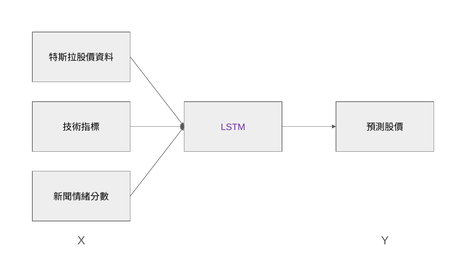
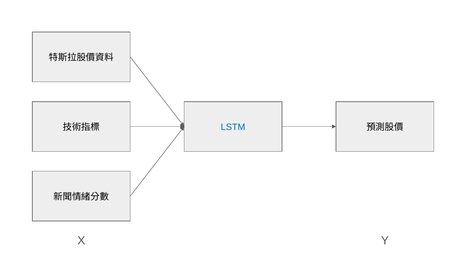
LSTM colour: purple -> blue (233, 127)
